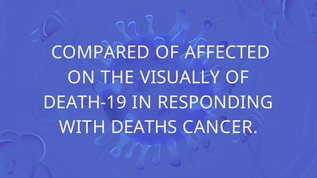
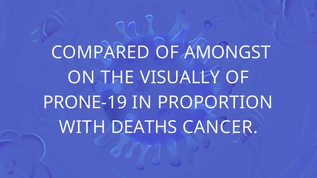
AFFECTED: AFFECTED -> AMONGST (227, 53)
DEATH-19: DEATH-19 -> PRONE-19 (85, 103)
RESPONDING: RESPONDING -> PROPORTION (215, 103)
